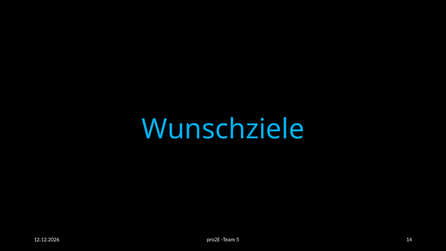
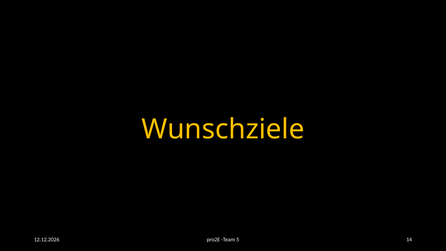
Wunschziele colour: light blue -> yellow (223, 129)
